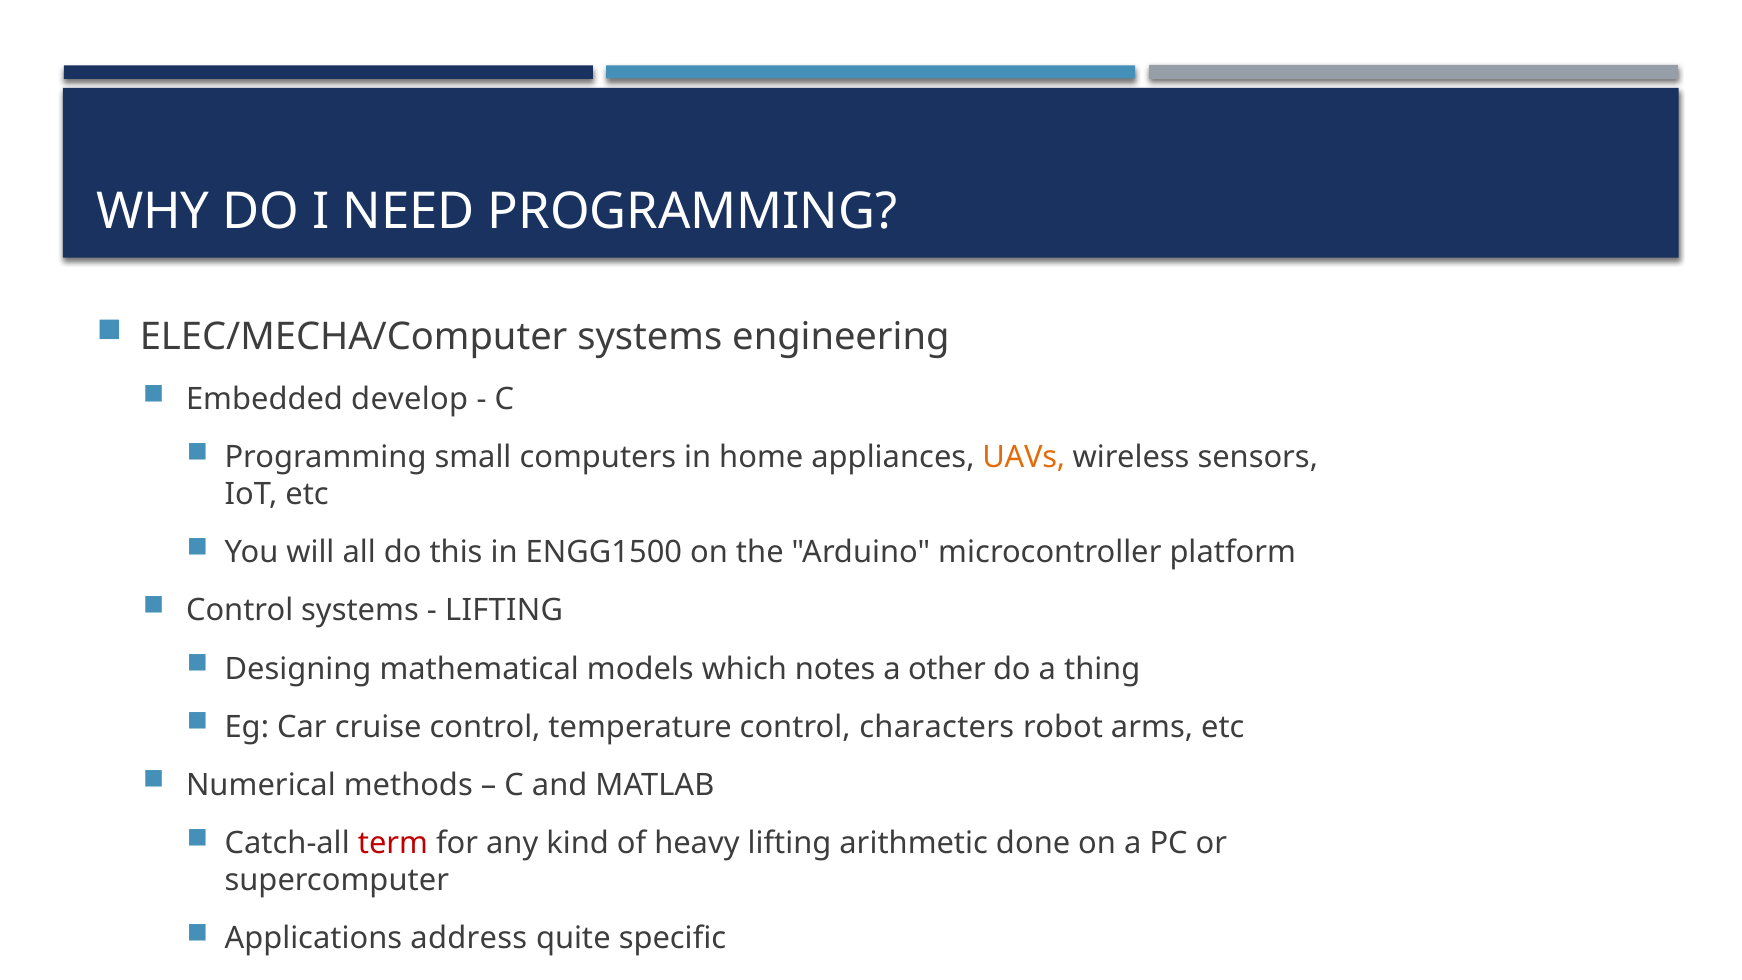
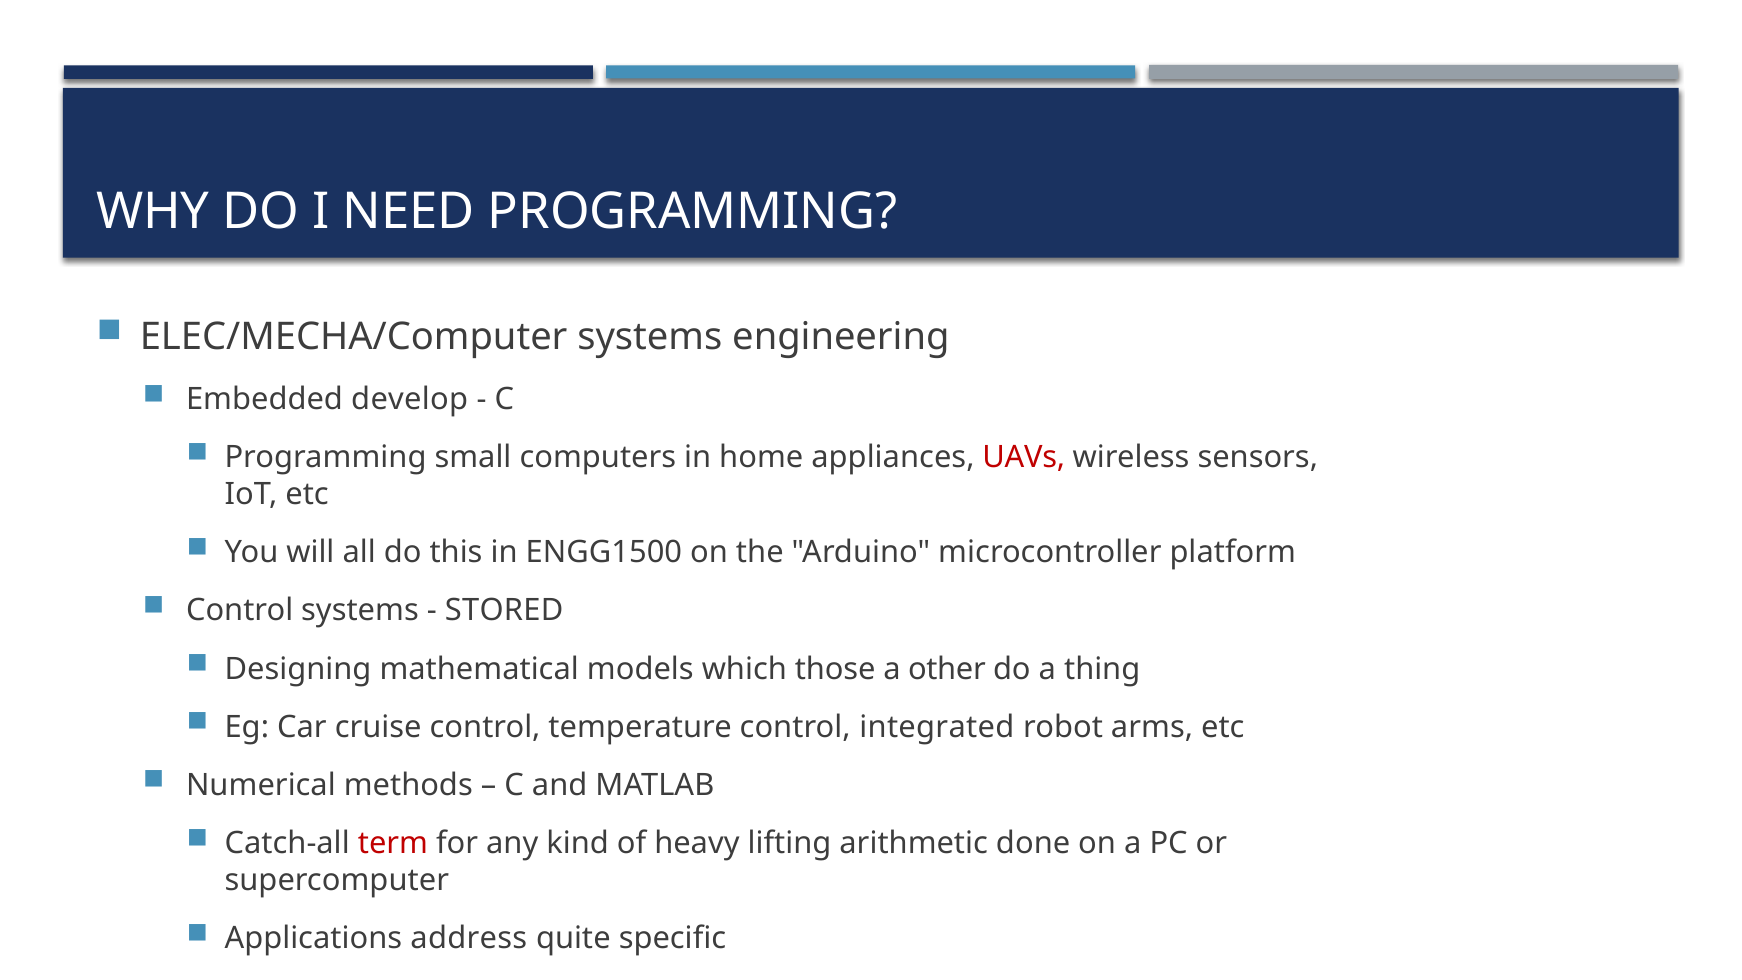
UAVs colour: orange -> red (1024, 457)
LIFTING: LIFTING -> STORED (504, 611)
notes: notes -> those (835, 669)
characters: characters -> integrated (937, 727)
